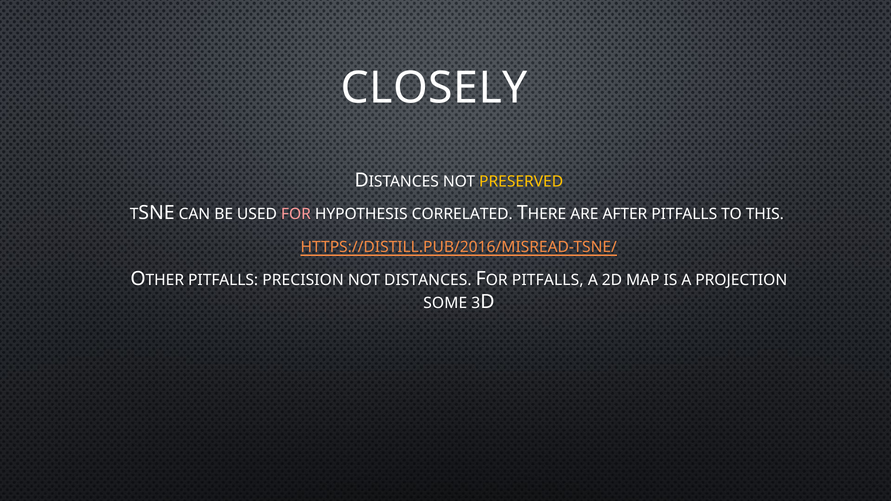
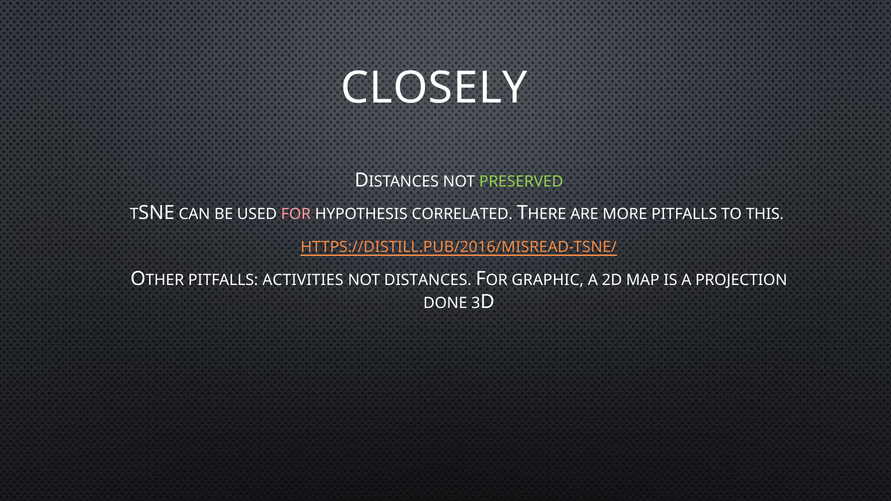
PRESERVED colour: yellow -> light green (521, 181)
AFTER: AFTER -> MORE (625, 214)
PRECISION: PRECISION -> ACTIVITIES (303, 280)
PITFALLS: PITFALLS -> GRAPHIC (548, 280)
SOME: SOME -> DONE (445, 303)
